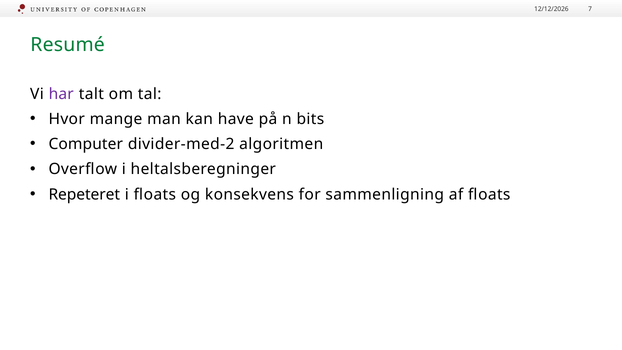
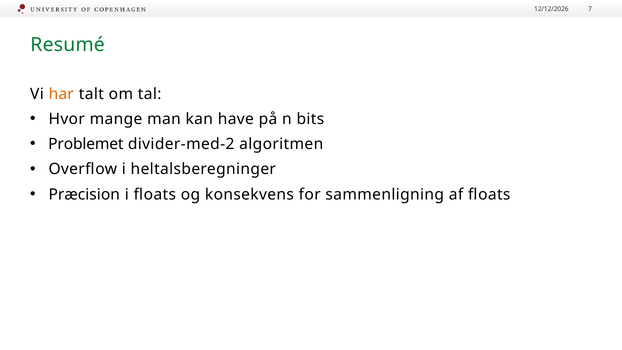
har colour: purple -> orange (61, 94)
Computer: Computer -> Problemet (86, 144)
Repeteret: Repeteret -> Præcision (84, 194)
